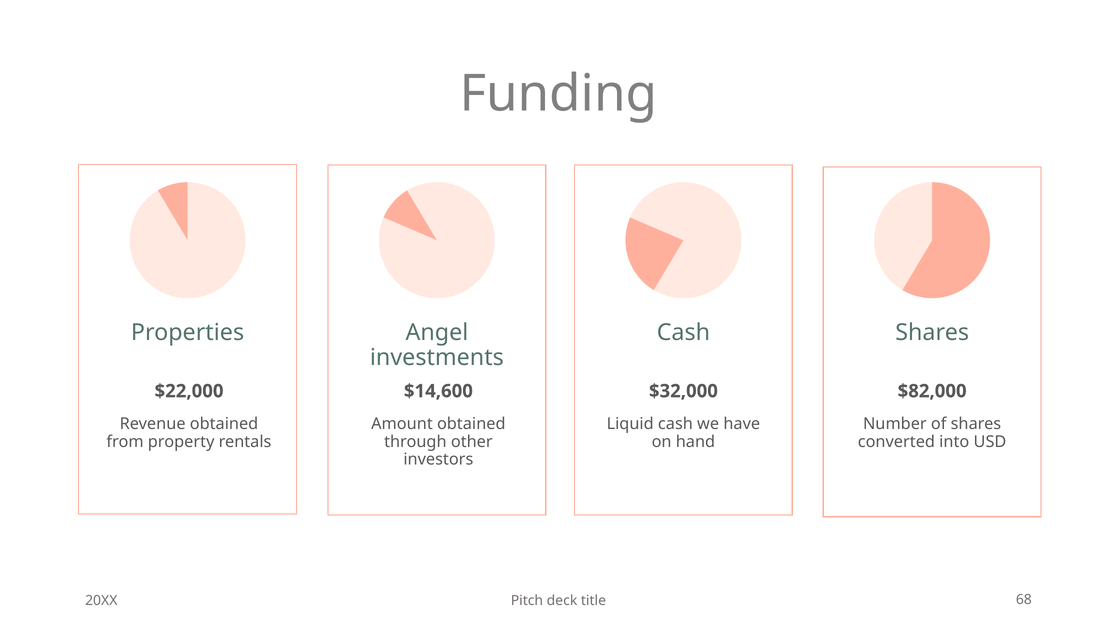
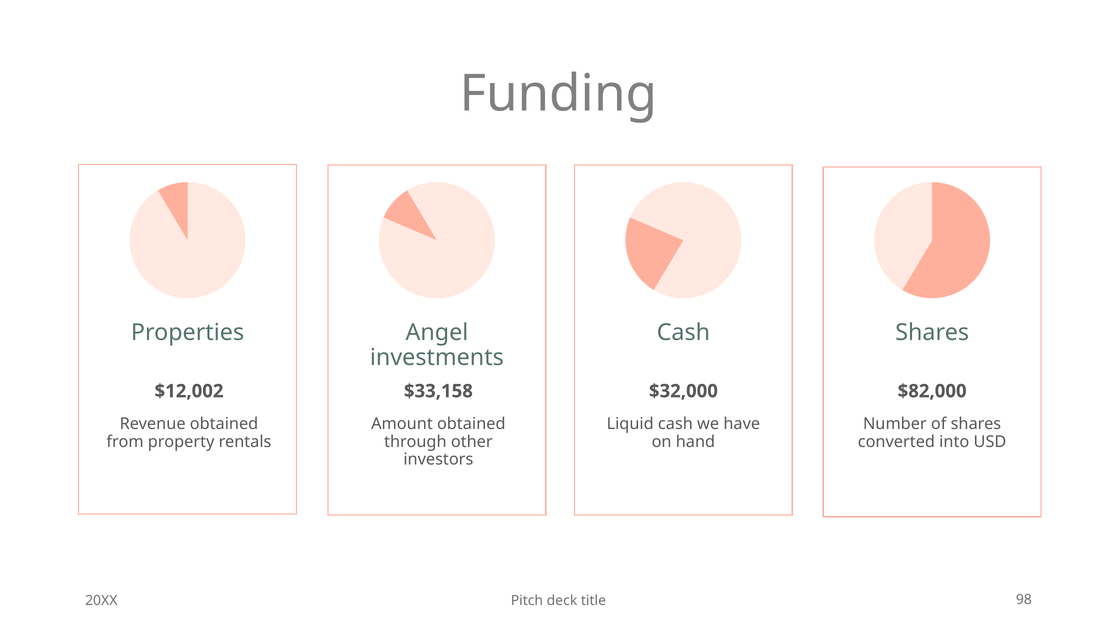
$22,000: $22,000 -> $12,002 (189, 391)
$14,600: $14,600 -> $33,158 (438, 391)
68: 68 -> 98 (1024, 599)
